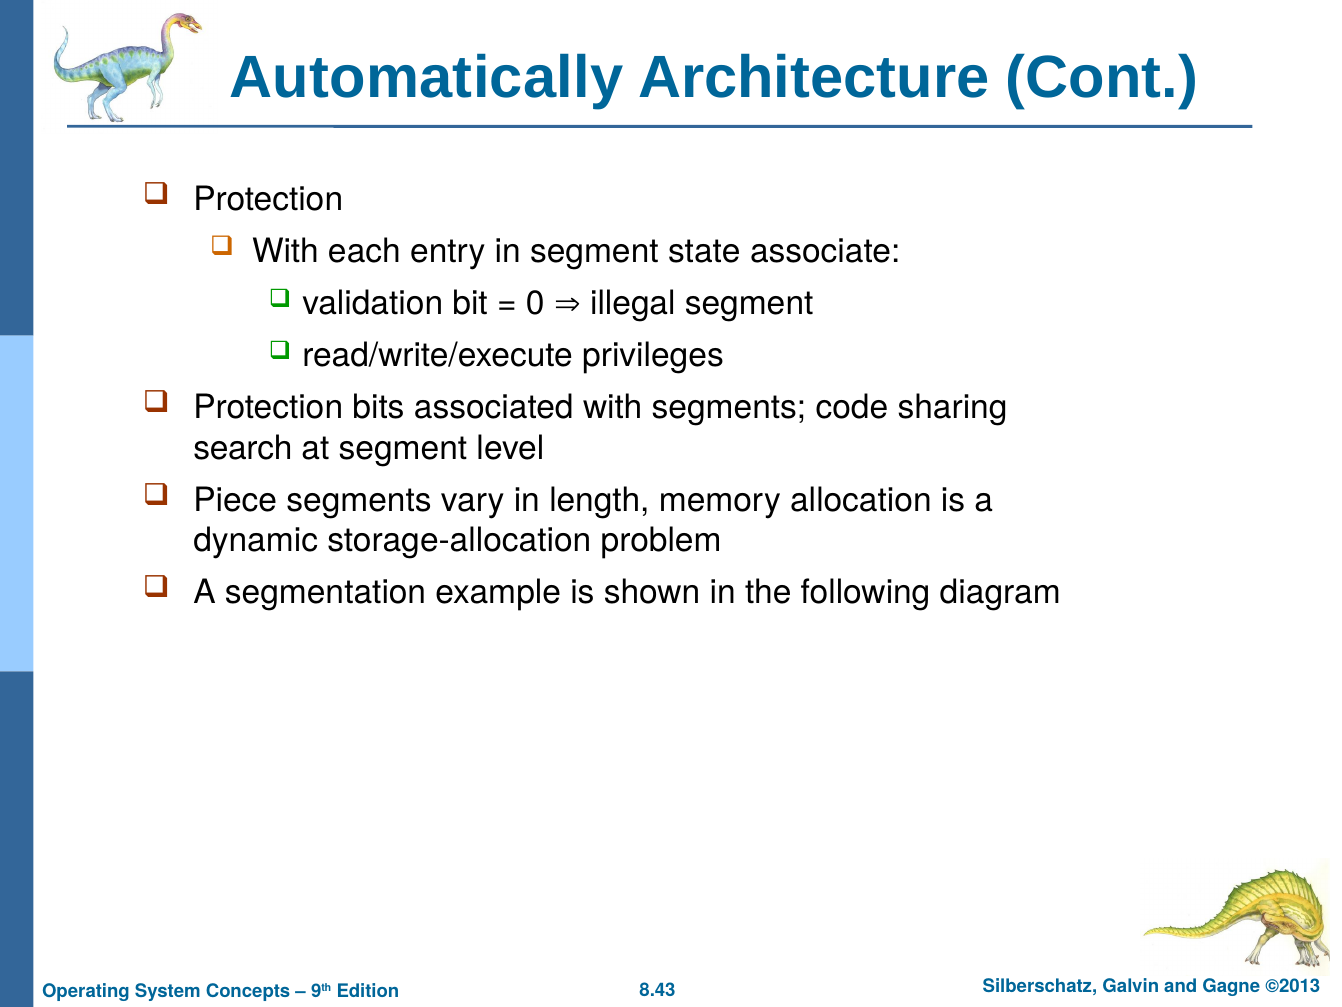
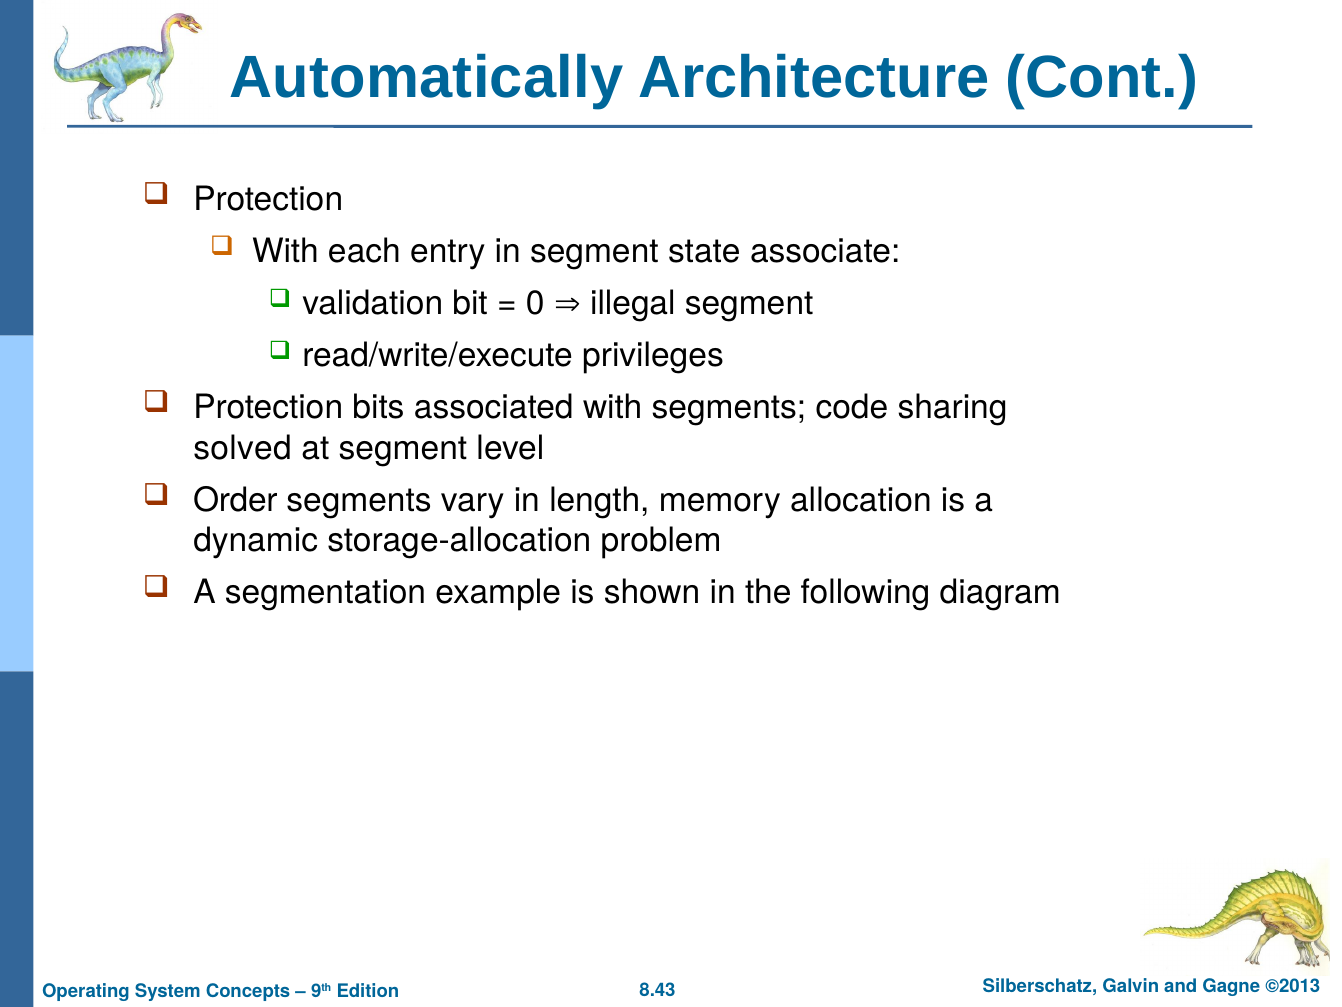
search: search -> solved (243, 448)
Piece: Piece -> Order (235, 500)
